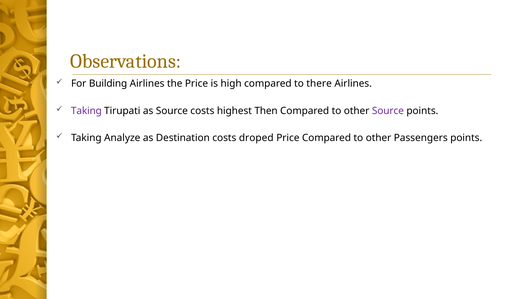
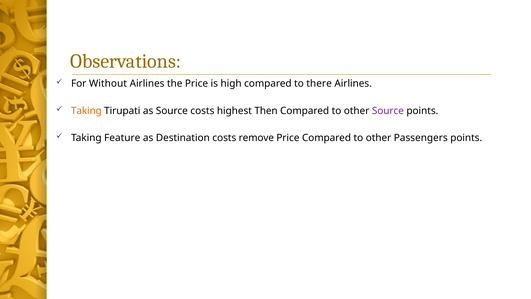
Building: Building -> Without (108, 84)
Taking colour: purple -> orange (86, 111)
Analyze: Analyze -> Feature (122, 138)
droped: droped -> remove (256, 138)
